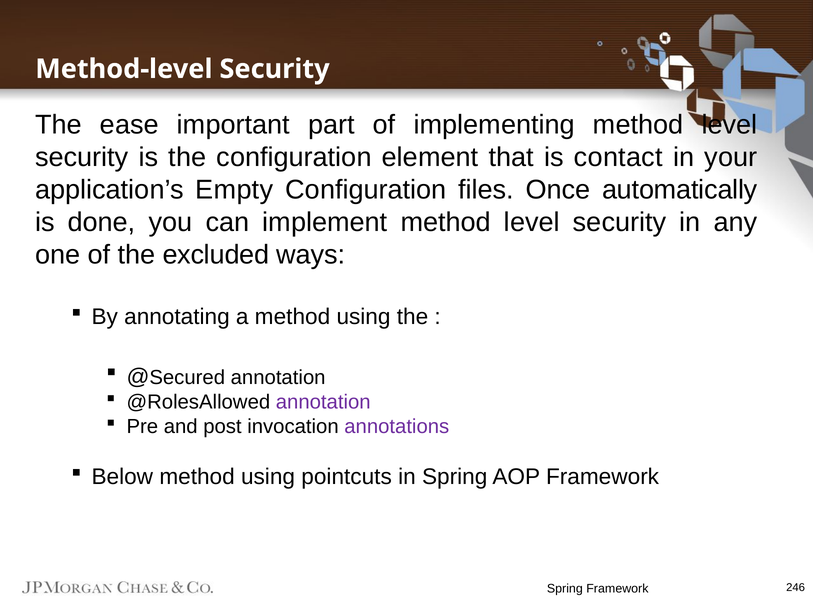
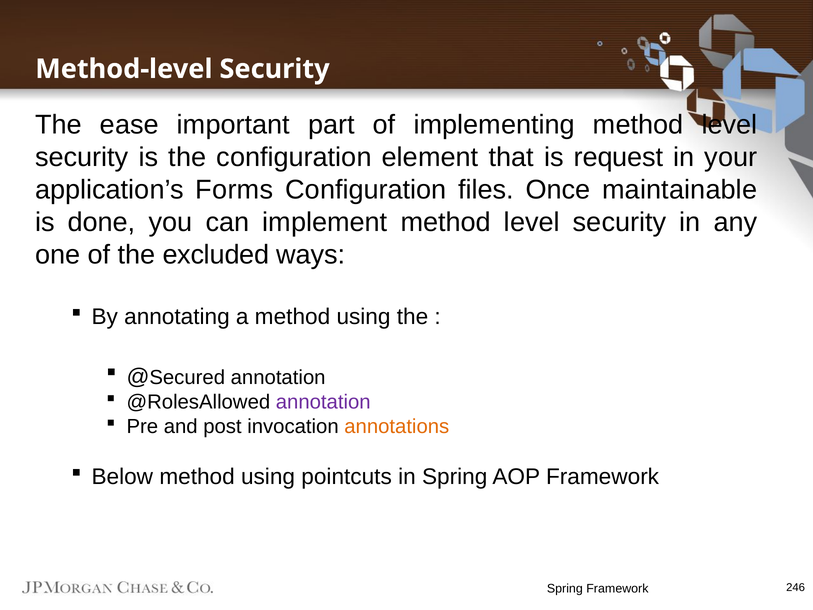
contact: contact -> request (619, 157)
Empty: Empty -> Forms (234, 190)
automatically: automatically -> maintainable (680, 190)
annotations colour: purple -> orange (397, 426)
